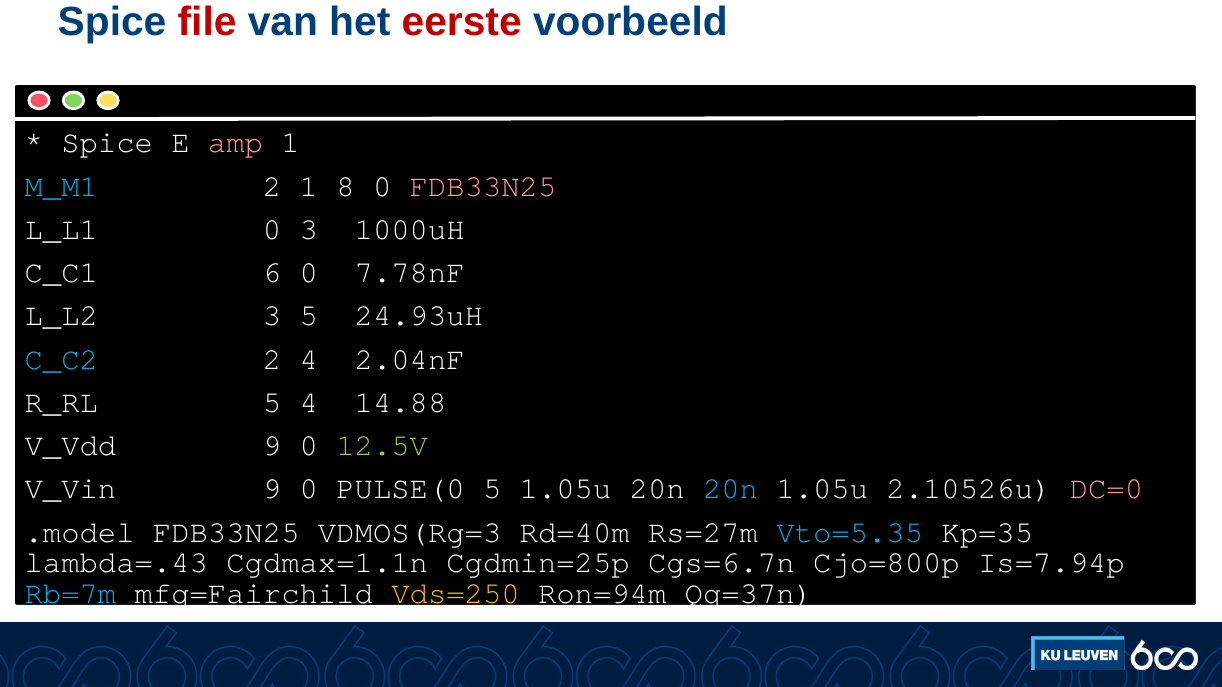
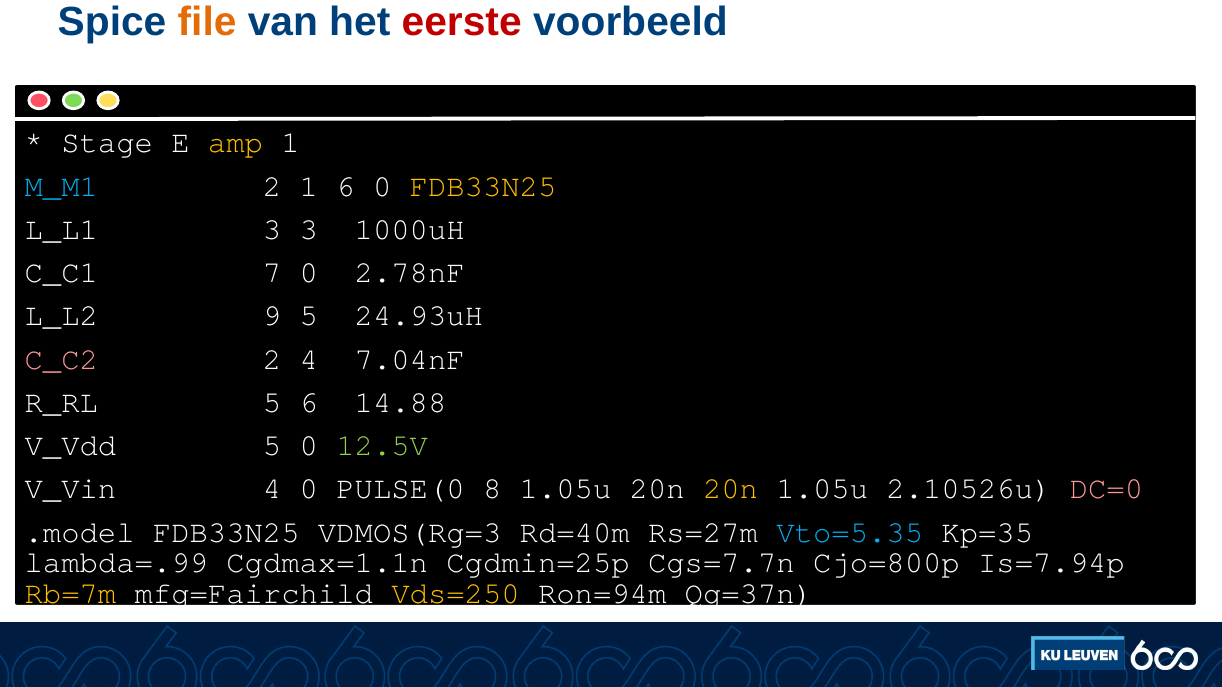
file colour: red -> orange (207, 22)
Spice: Spice -> Stage (107, 143)
amp colour: pink -> yellow (235, 143)
1 8: 8 -> 6 (345, 186)
FDB33N25 colour: pink -> yellow (483, 186)
L_L1 0: 0 -> 3 (272, 229)
6: 6 -> 7 (272, 273)
7.78nF: 7.78nF -> 2.78nF (410, 273)
L_L2 3: 3 -> 9 (272, 316)
C_C2 colour: light blue -> pink (61, 359)
2.04nF: 2.04nF -> 7.04nF (410, 359)
5 4: 4 -> 6 (309, 403)
V_Vdd 9: 9 -> 5 (272, 446)
V_Vin 9: 9 -> 4 (272, 489)
PULSE(0 5: 5 -> 8 (492, 489)
20n colour: light blue -> yellow (731, 489)
lambda=.43: lambda=.43 -> lambda=.99 (116, 563)
Cgs=6.7n: Cgs=6.7n -> Cgs=7.7n (721, 563)
Rb=7m colour: light blue -> yellow (70, 594)
